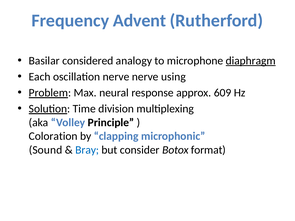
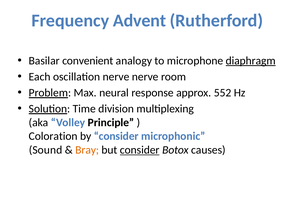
considered: considered -> convenient (88, 61)
using: using -> room (173, 77)
609: 609 -> 552 (223, 93)
by clapping: clapping -> consider (116, 136)
Bray colour: blue -> orange (87, 150)
consider underline: none -> present (140, 150)
format: format -> causes (208, 150)
